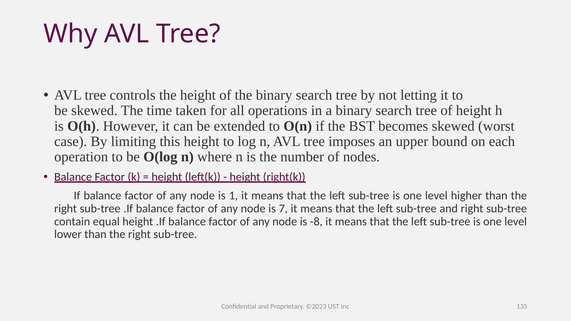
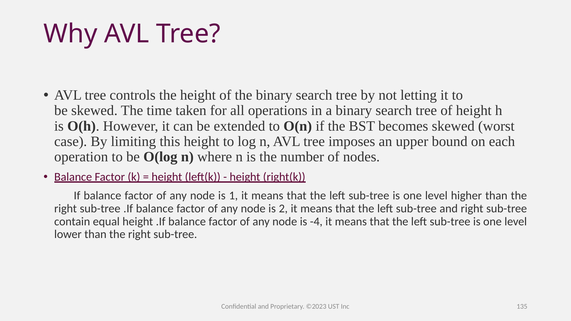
7: 7 -> 2 (283, 209)
-8: -8 -> -4 (316, 222)
